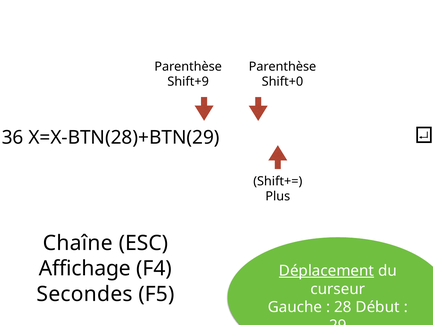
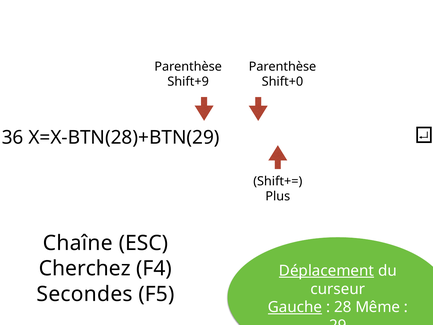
Affichage: Affichage -> Cherchez (85, 268)
Gauche underline: none -> present (295, 307)
Début: Début -> Même (378, 307)
